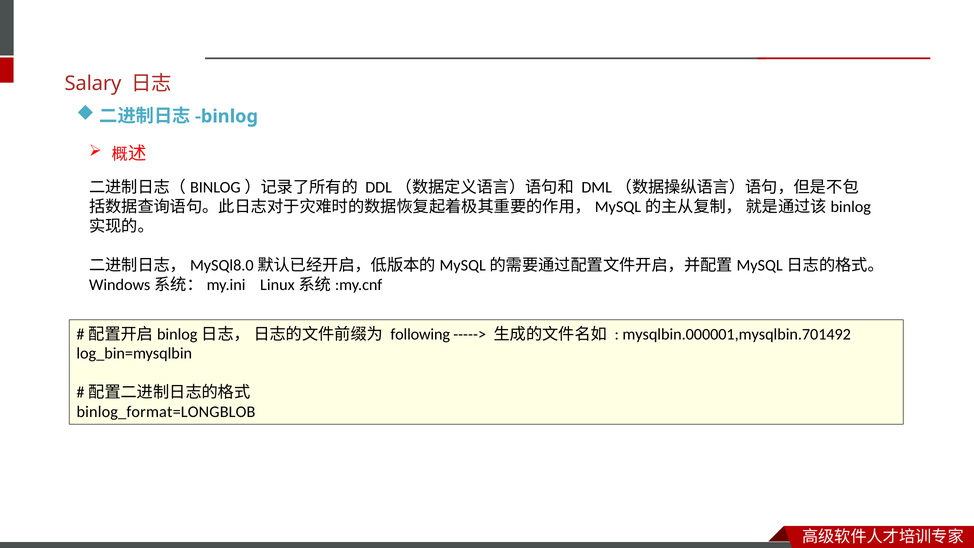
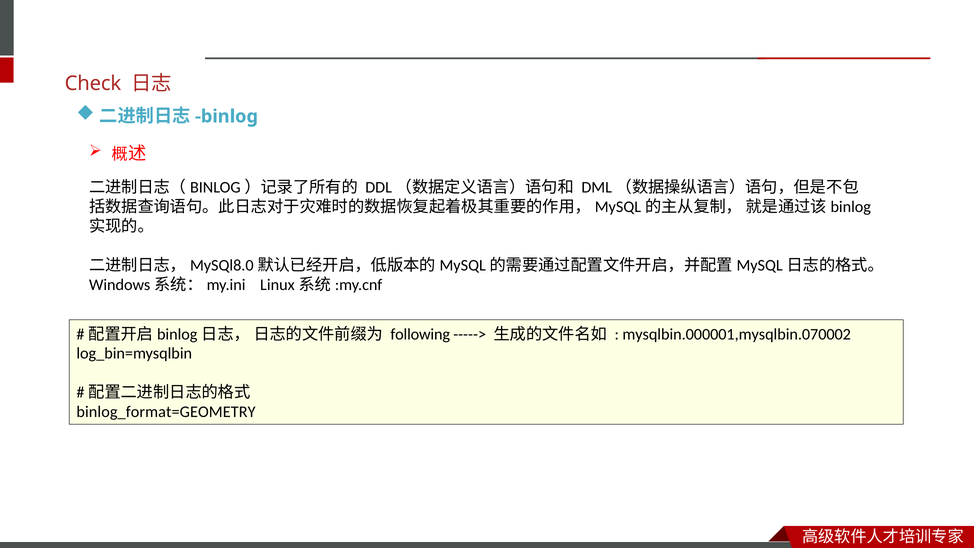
Salary: Salary -> Check (93, 83)
mysqlbin.000001,mysqlbin.701492: mysqlbin.000001,mysqlbin.701492 -> mysqlbin.000001,mysqlbin.070002 (737, 334)
binlog_format=LONGBLOB: binlog_format=LONGBLOB -> binlog_format=GEOMETRY (166, 412)
